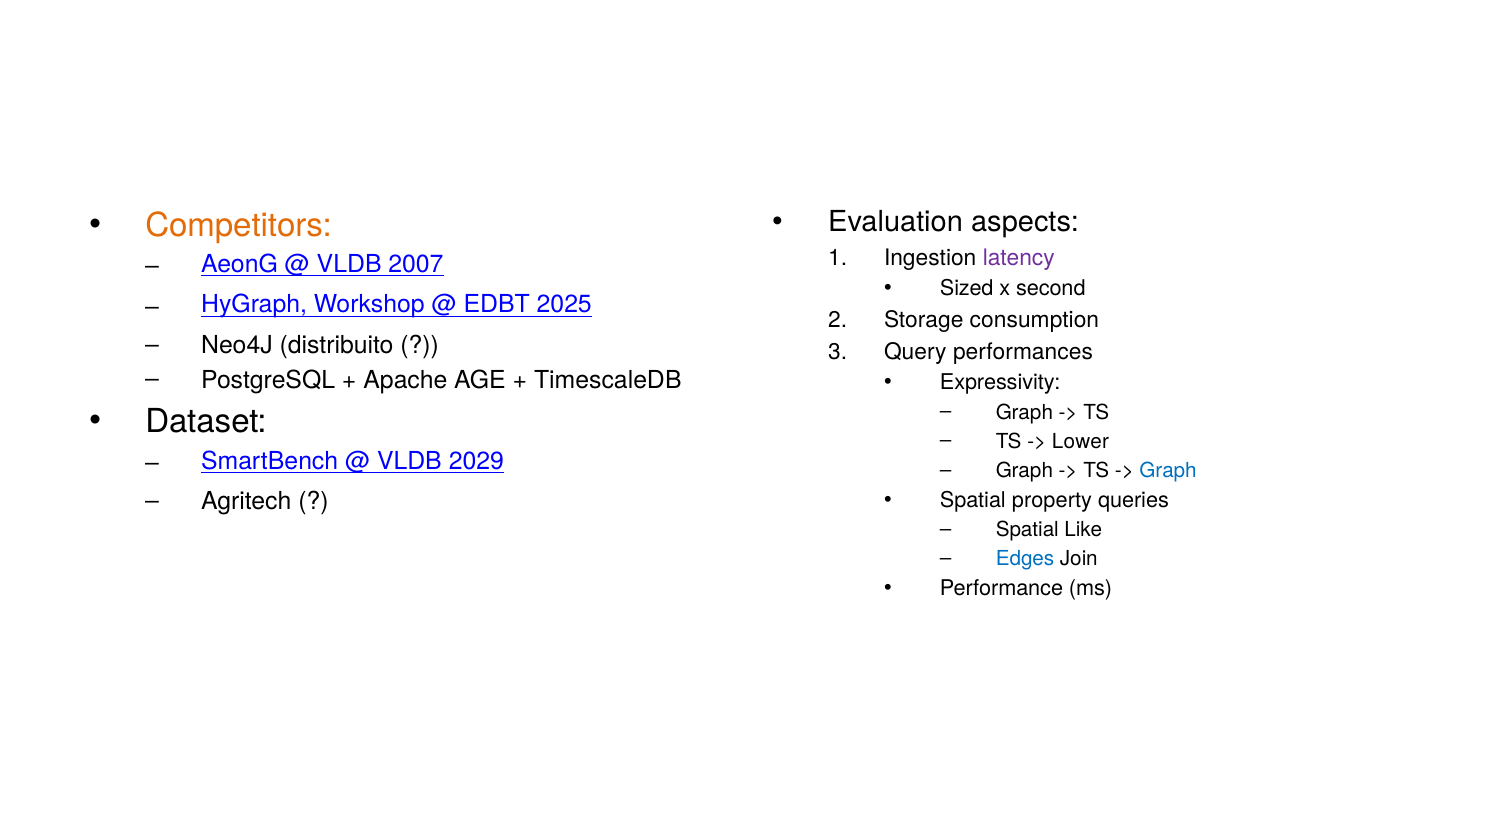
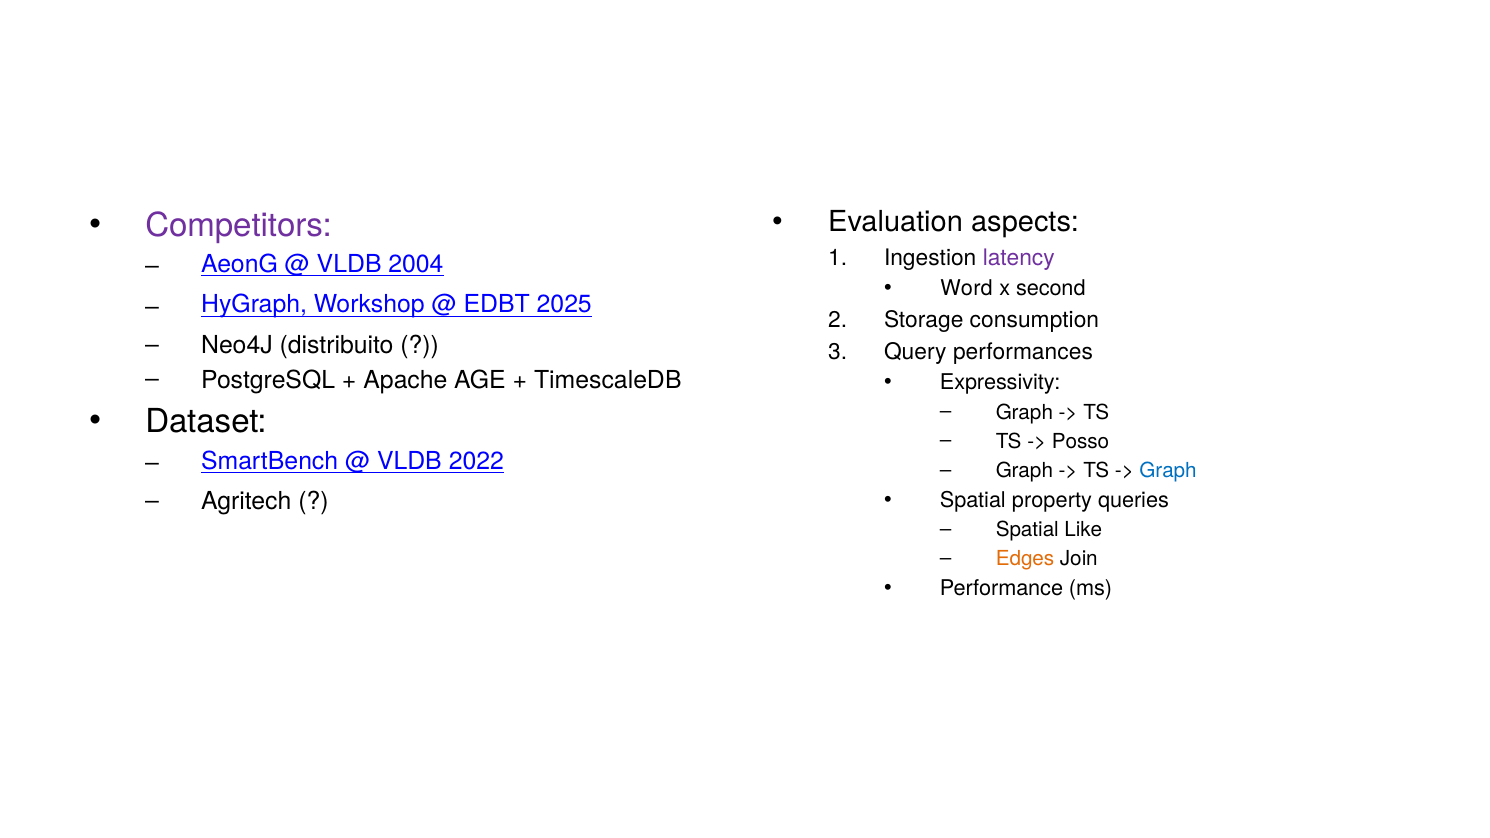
Competitors colour: orange -> purple (239, 225)
2007: 2007 -> 2004 (416, 264)
Sized: Sized -> Word (967, 289)
Lower: Lower -> Posso (1081, 441)
2029: 2029 -> 2022 (476, 461)
Edges colour: blue -> orange (1025, 559)
